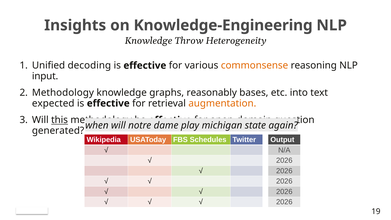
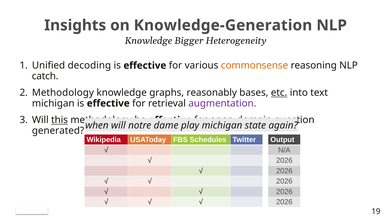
Knowledge-Engineering: Knowledge-Engineering -> Knowledge-Generation (223, 25)
Throw: Throw -> Bigger (189, 41)
input: input -> catch (45, 76)
etc underline: none -> present (279, 93)
expected: expected -> michigan (53, 103)
augmentation colour: orange -> purple (222, 103)
